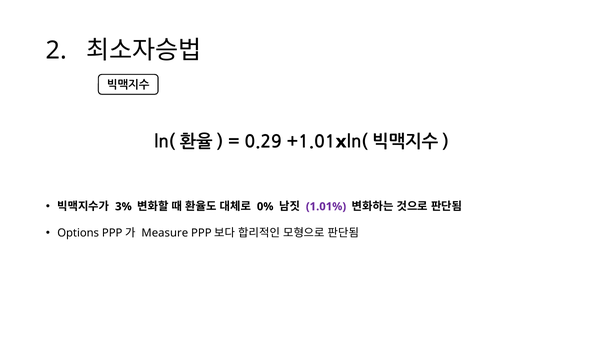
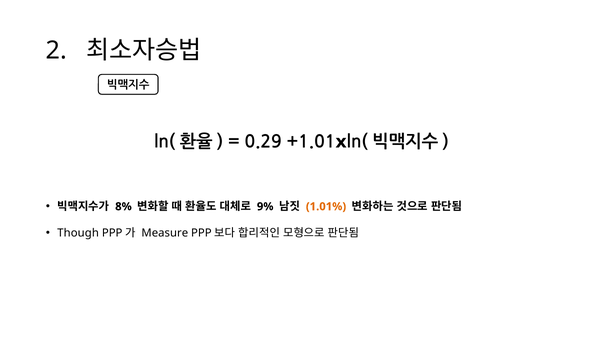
3%: 3% -> 8% (123, 207)
0%: 0% -> 9% (265, 207)
1.01% colour: purple -> orange (326, 207)
Options: Options -> Though (78, 233)
